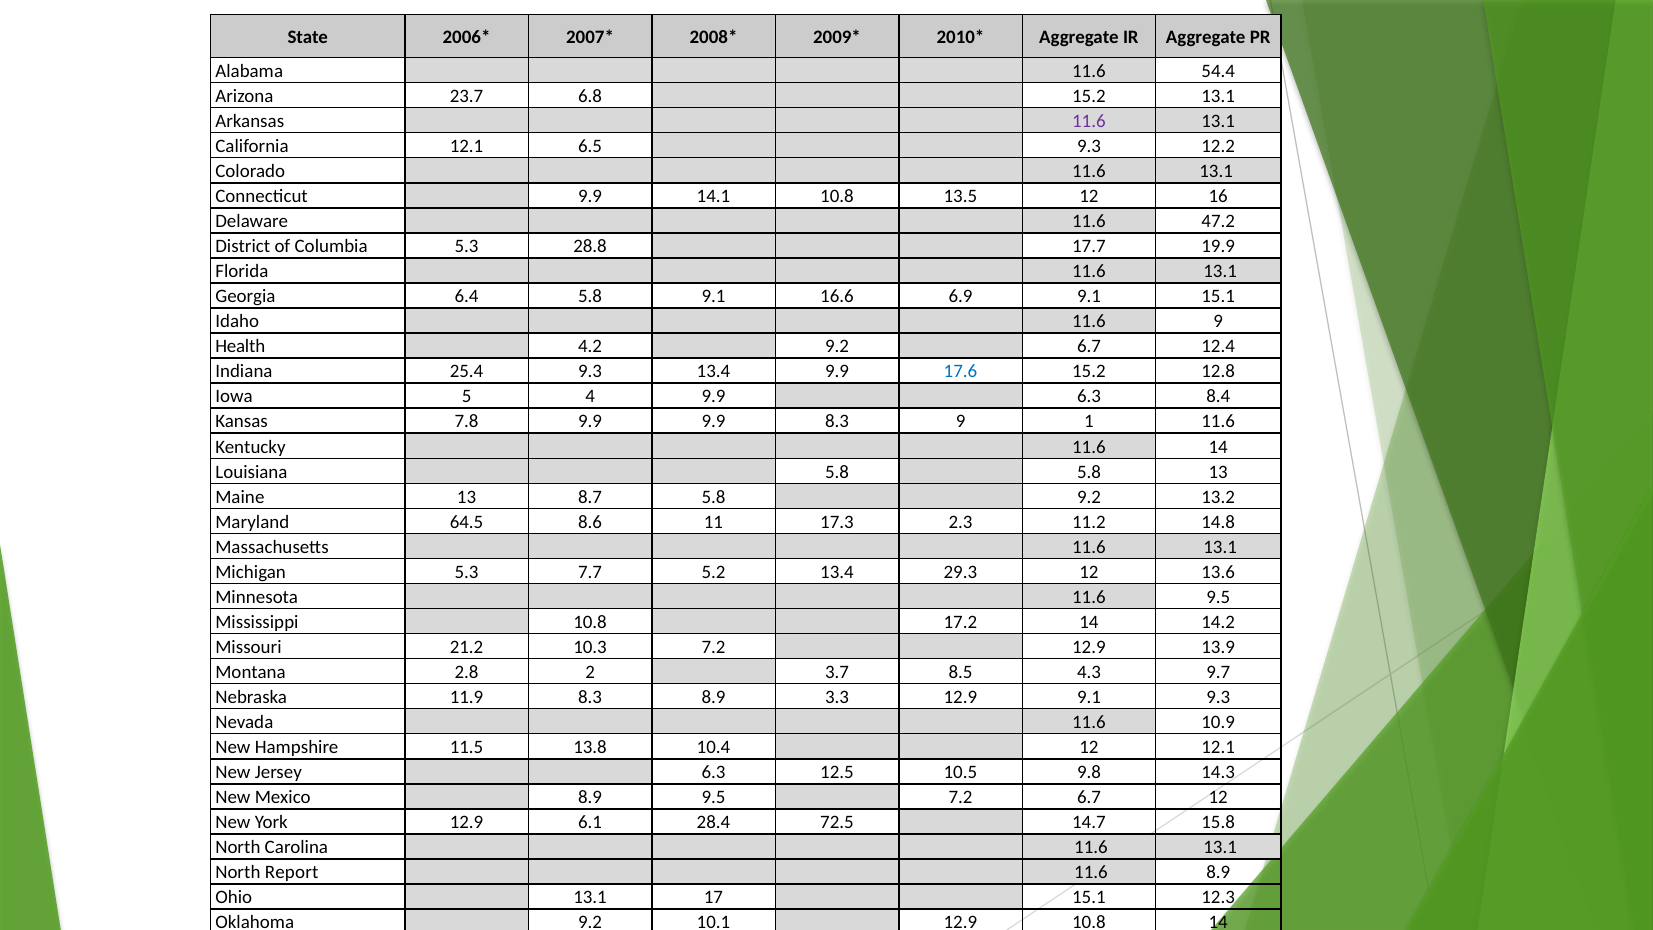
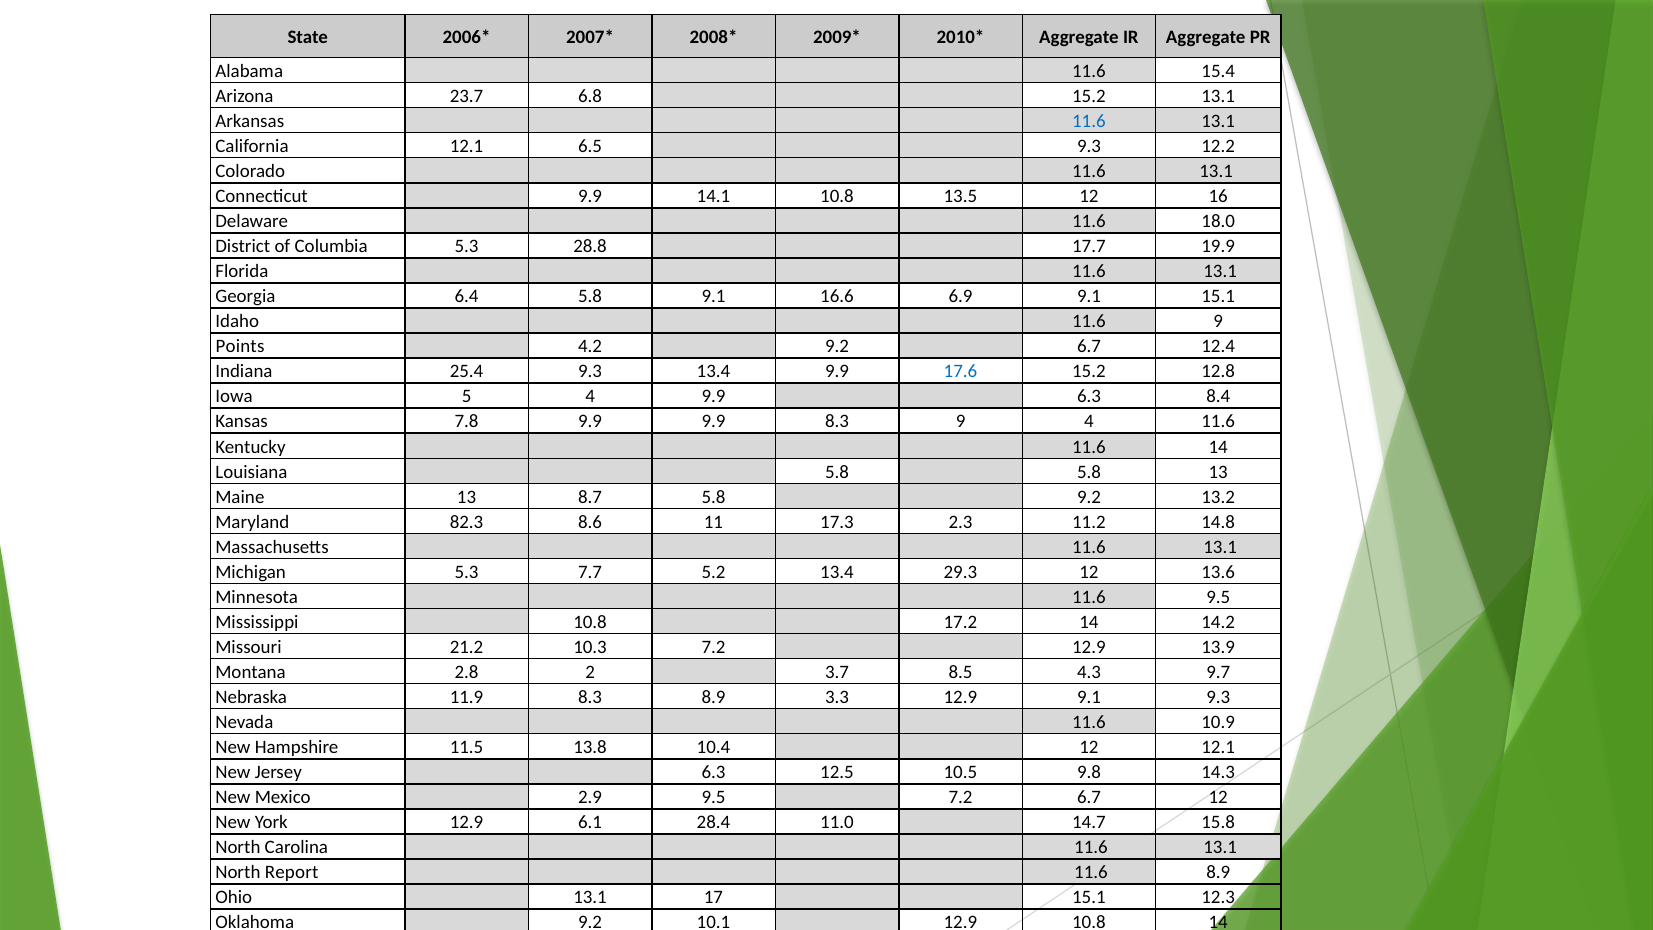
11.6 54.4: 54.4 -> 15.4 (1218, 71)
11.6 colour: purple -> blue (1089, 121)
47.2: 47.2 -> 18.0 (1218, 221)
Health: Health -> Points (240, 347)
9 1: 1 -> 4 (1089, 422)
64.5: 64.5 -> 82.3 (467, 522)
Mexico 8.9: 8.9 -> 2.9 (590, 797)
72.5: 72.5 -> 11.0 (837, 822)
